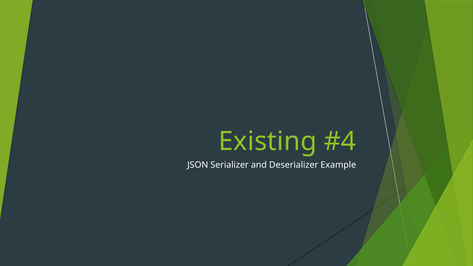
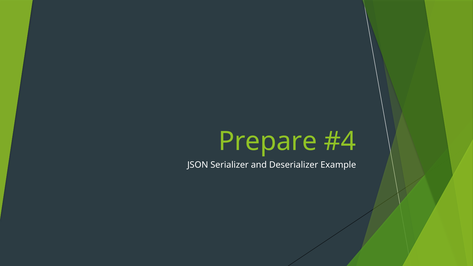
Existing: Existing -> Prepare (268, 141)
